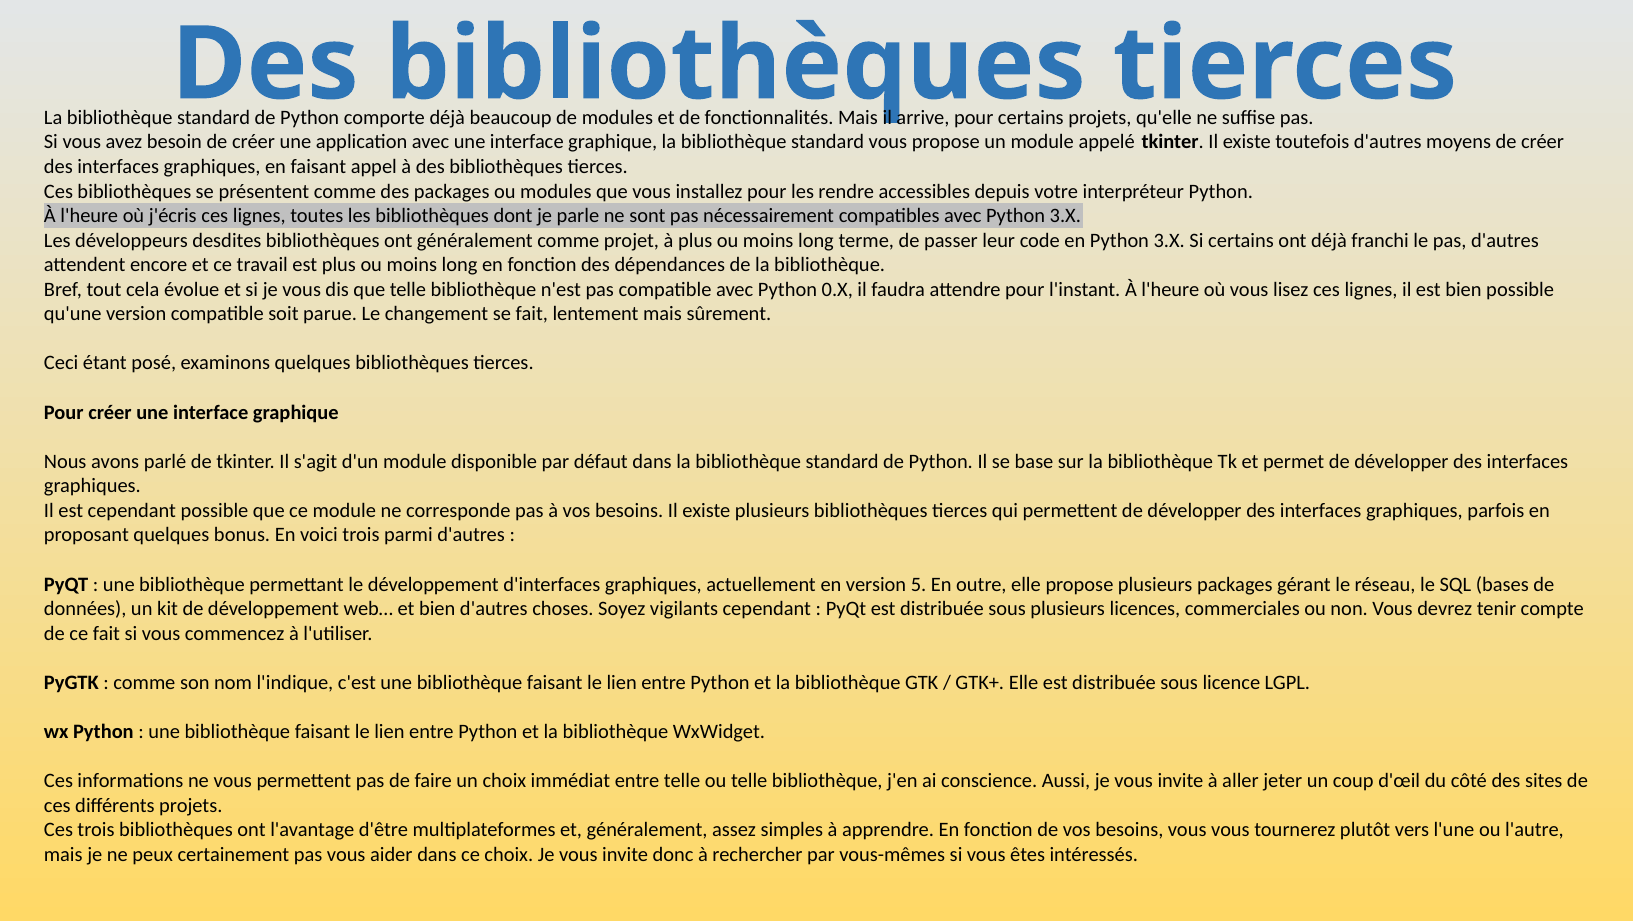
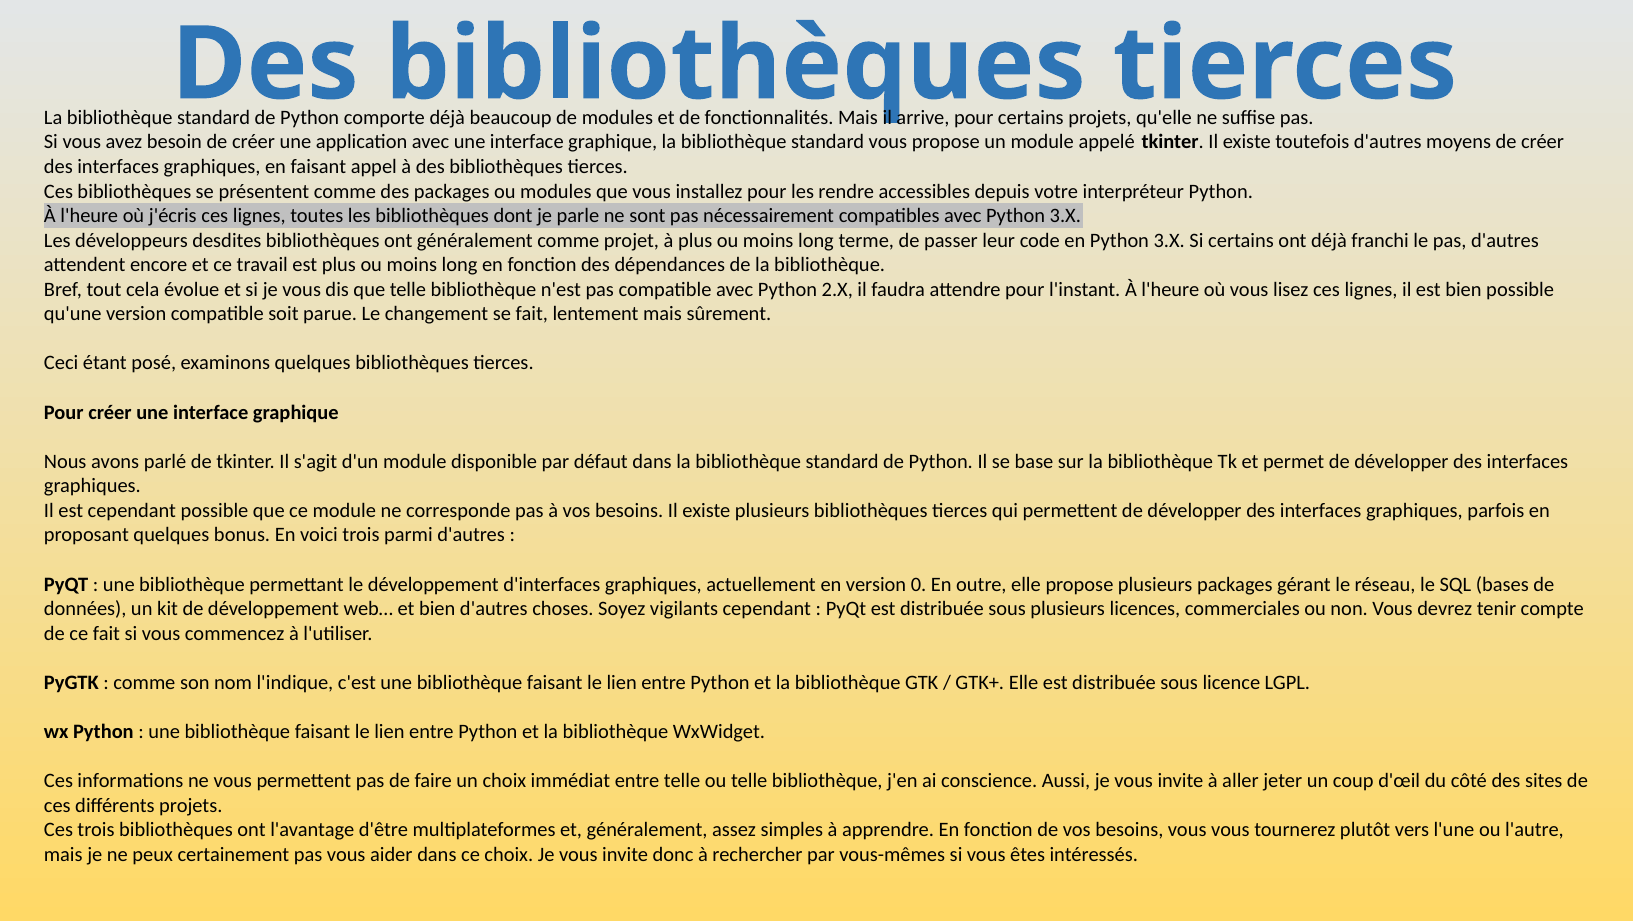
0.X: 0.X -> 2.X (837, 290)
5: 5 -> 0 (919, 584)
